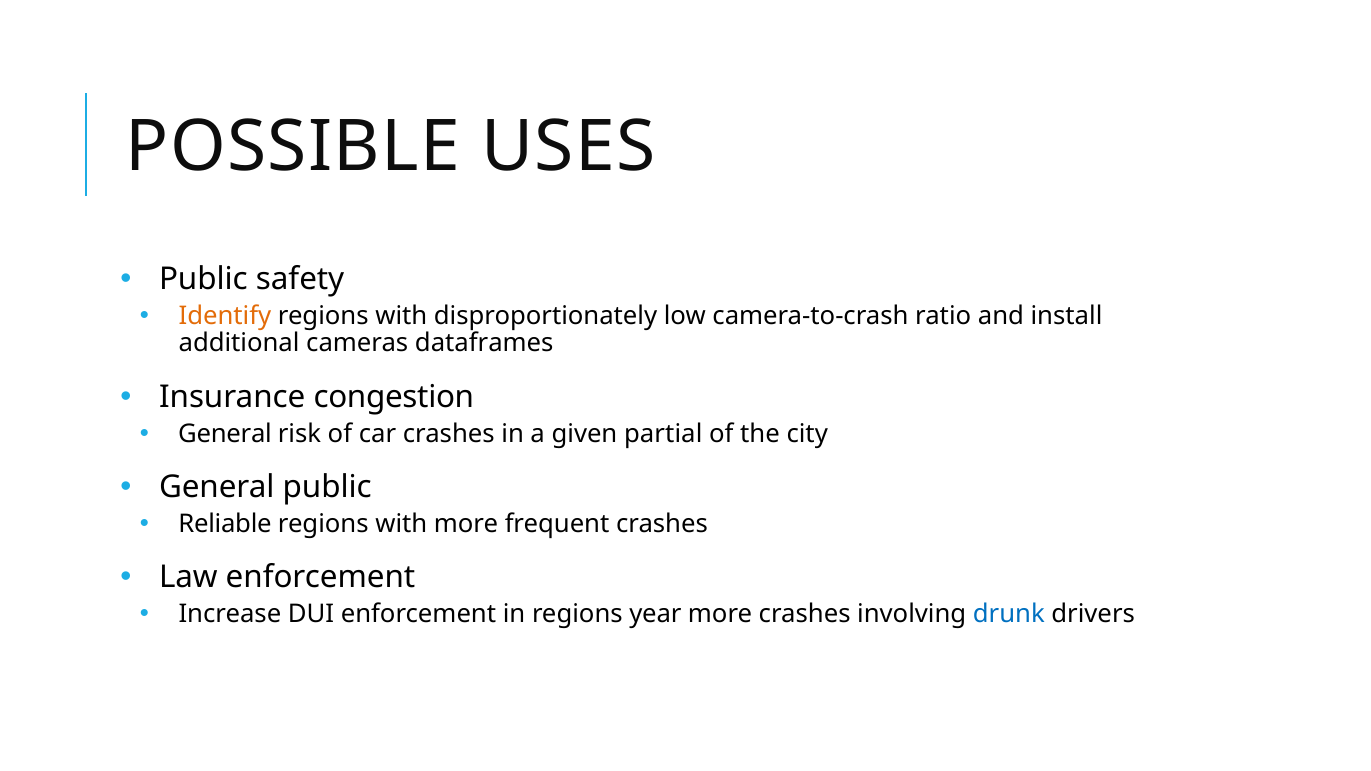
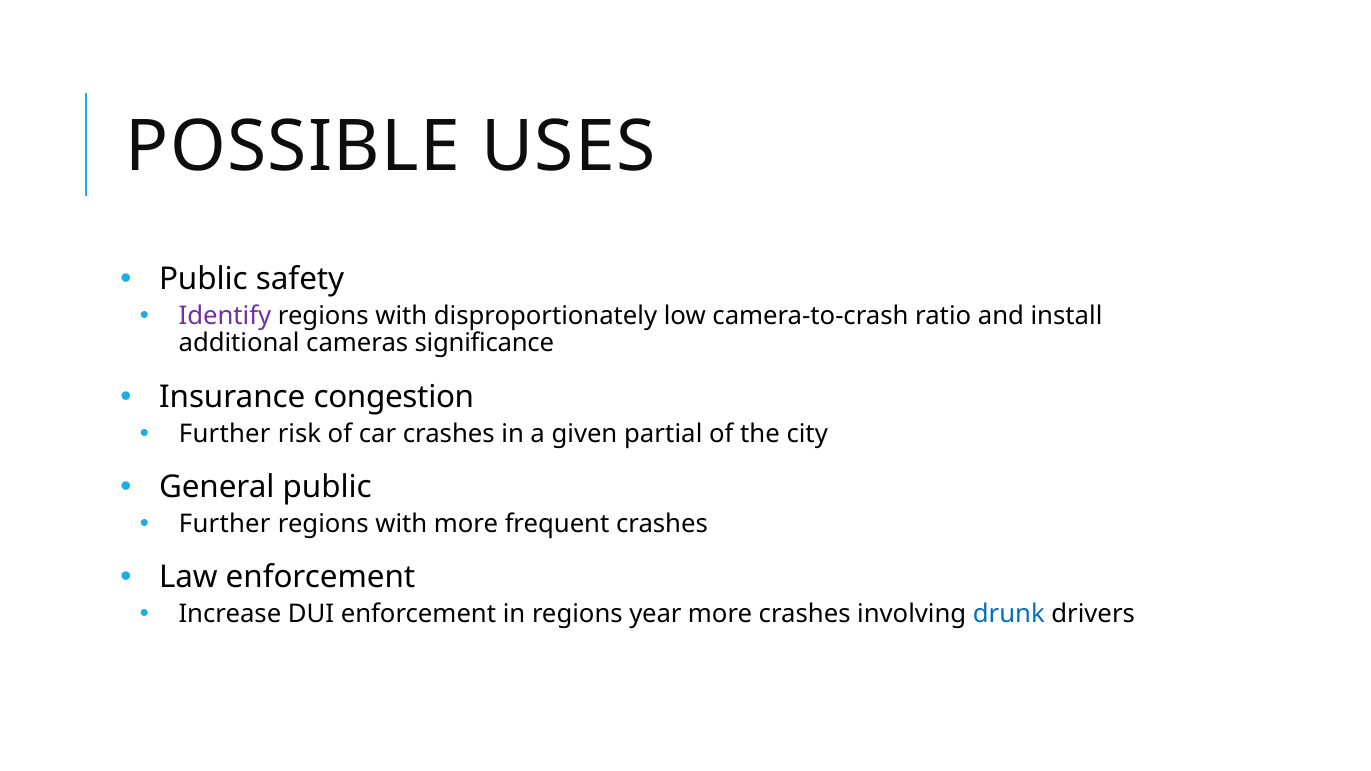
Identify colour: orange -> purple (225, 316)
dataframes: dataframes -> significance (484, 343)
General: General -> Further (225, 434)
Reliable: Reliable -> Further (225, 524)
